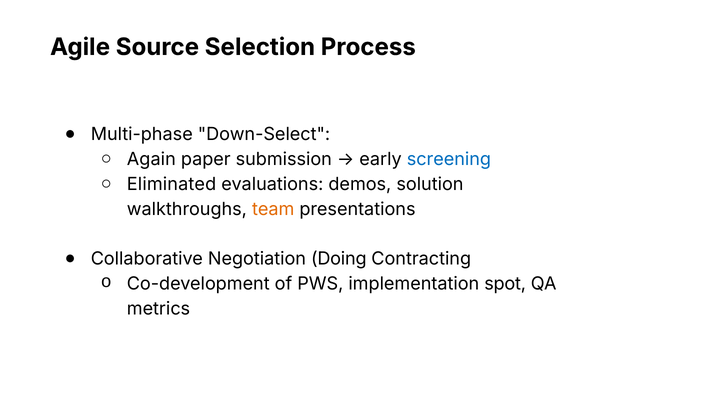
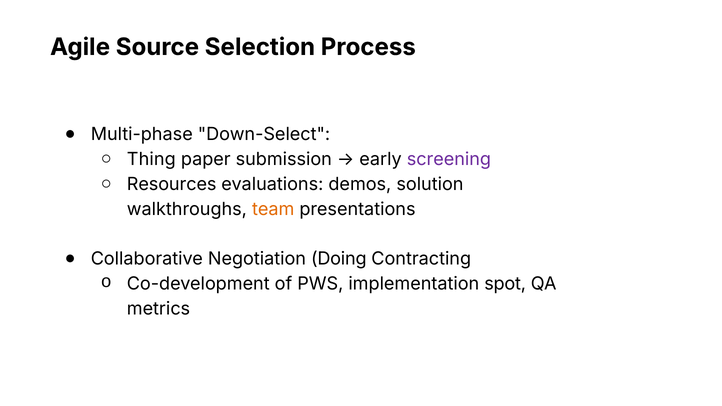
Again: Again -> Thing (151, 159)
screening colour: blue -> purple (449, 159)
Eliminated: Eliminated -> Resources (172, 184)
